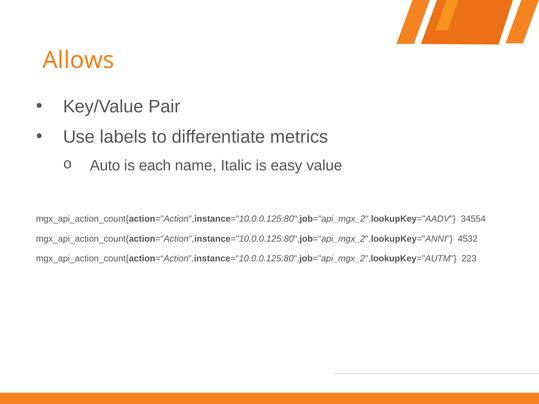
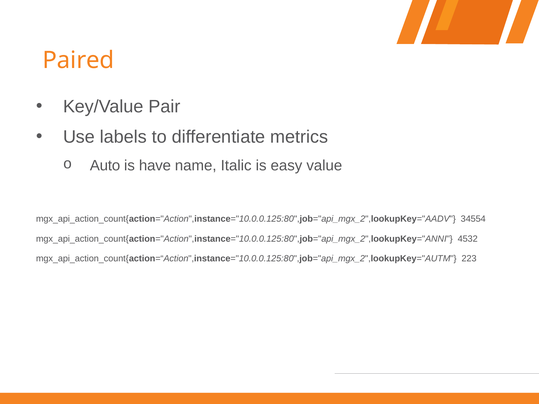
Allows: Allows -> Paired (78, 60)
each: each -> have (155, 166)
